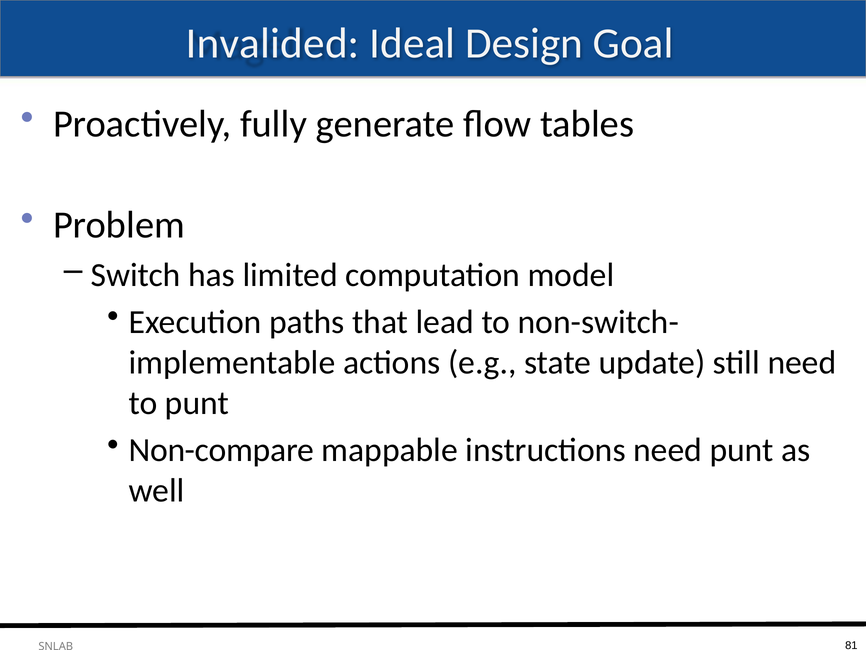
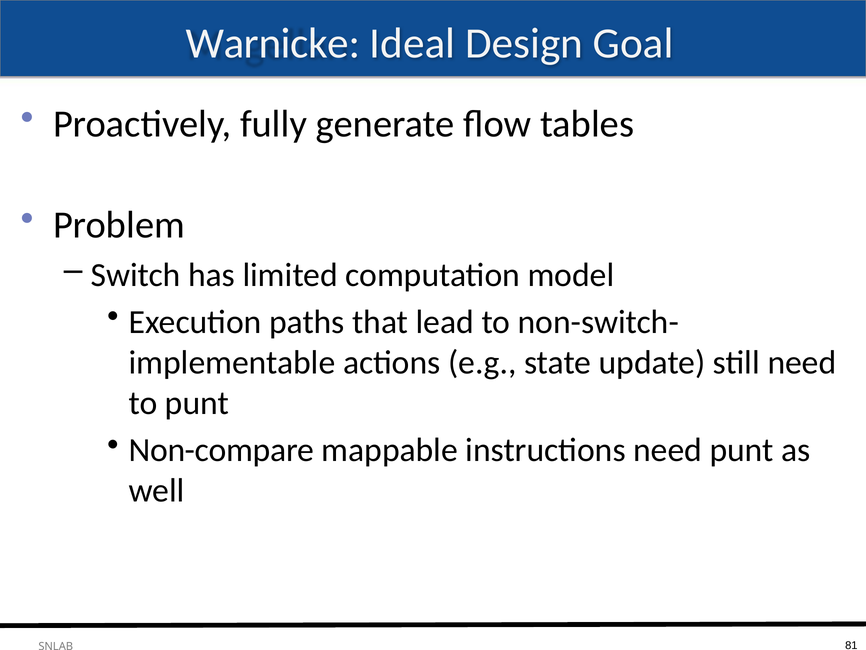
Invalided: Invalided -> Warnicke (273, 44)
